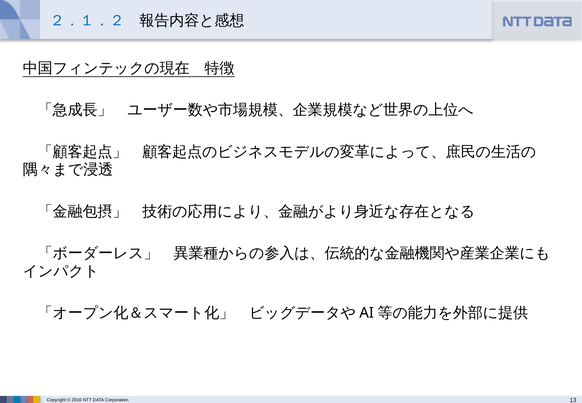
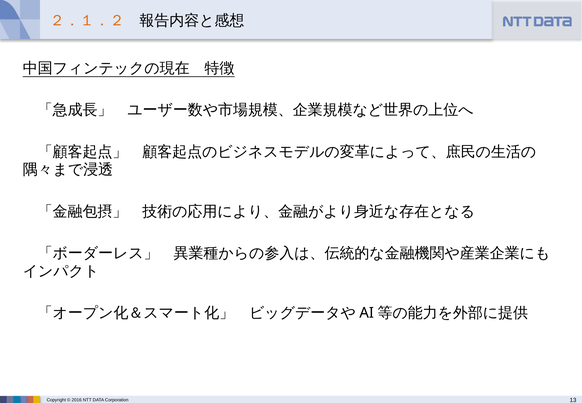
２．１．２ colour: blue -> orange (87, 21)
